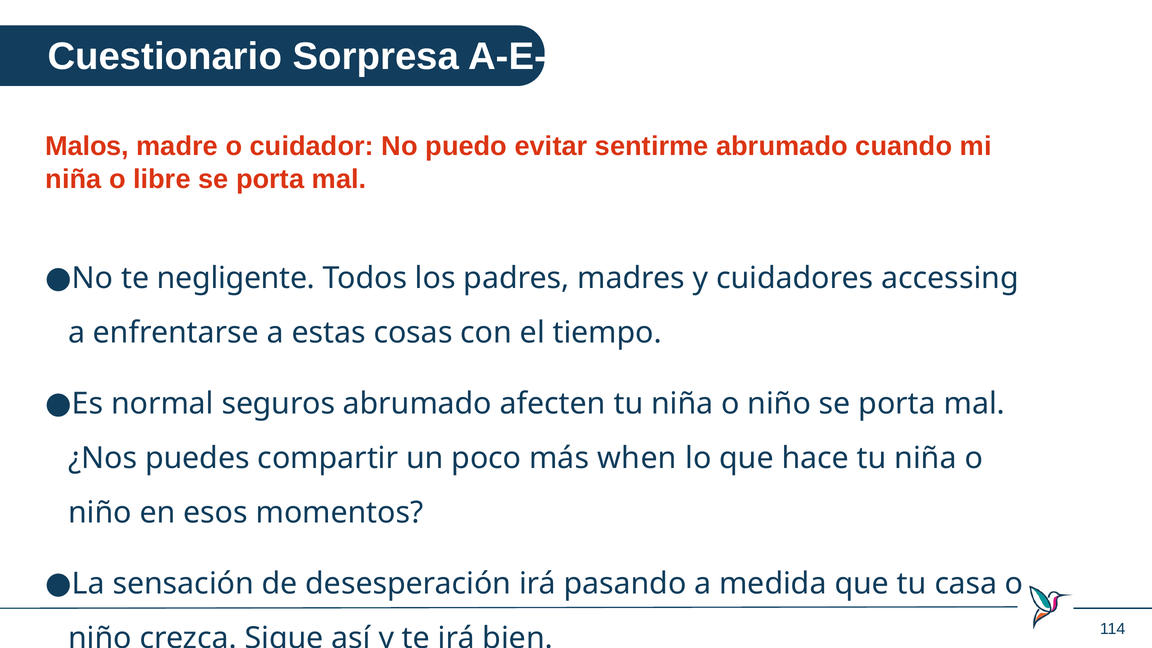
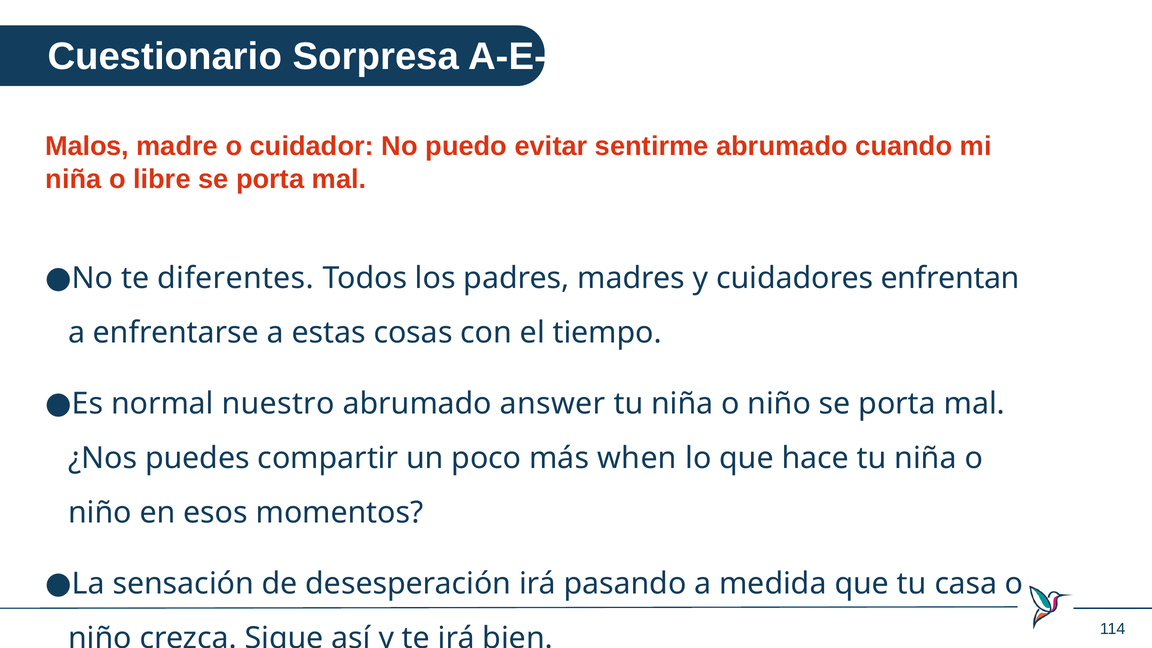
negligente: negligente -> diferentes (236, 278)
accessing: accessing -> enfrentan (950, 278)
seguros: seguros -> nuestro (278, 404)
afecten: afecten -> answer (553, 404)
